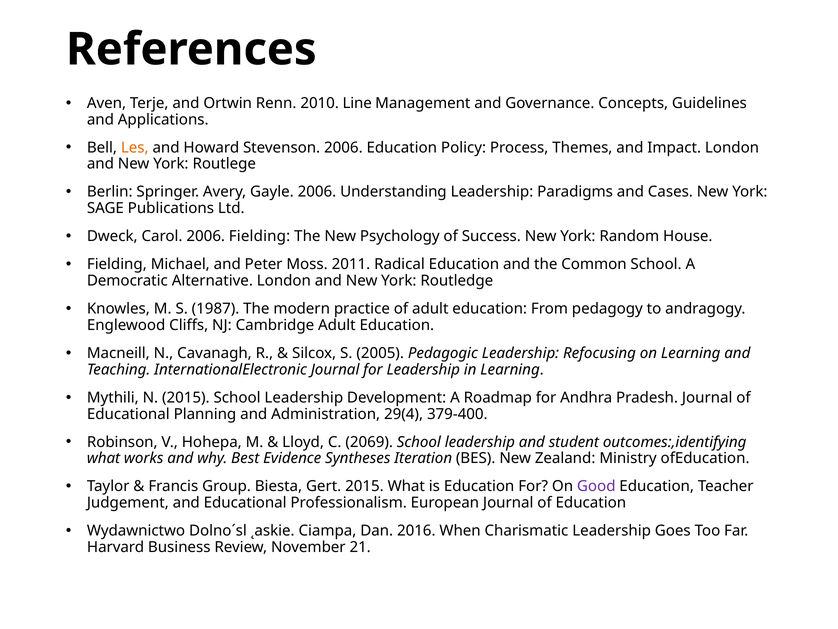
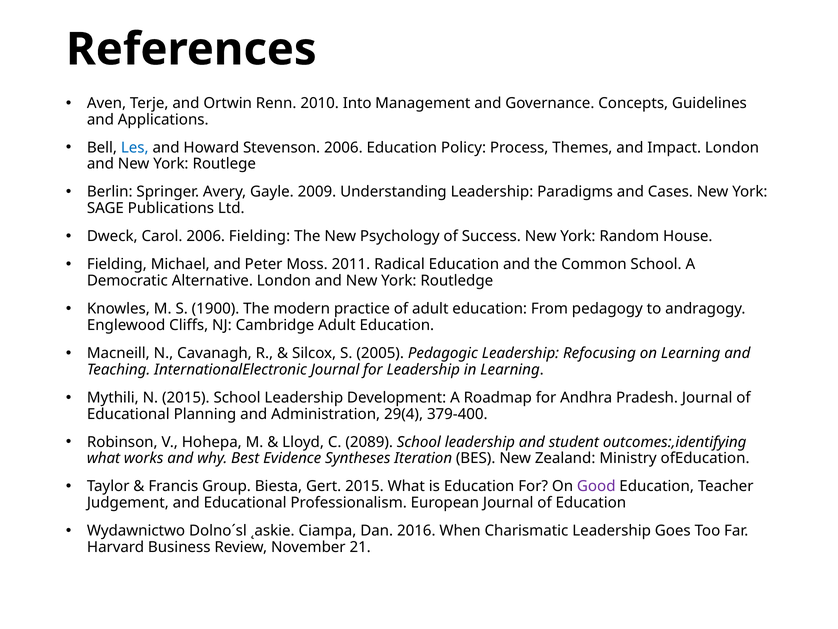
Line: Line -> Into (357, 103)
Les colour: orange -> blue (135, 147)
Gayle 2006: 2006 -> 2009 (317, 192)
1987: 1987 -> 1900 (216, 309)
2069: 2069 -> 2089 (369, 442)
